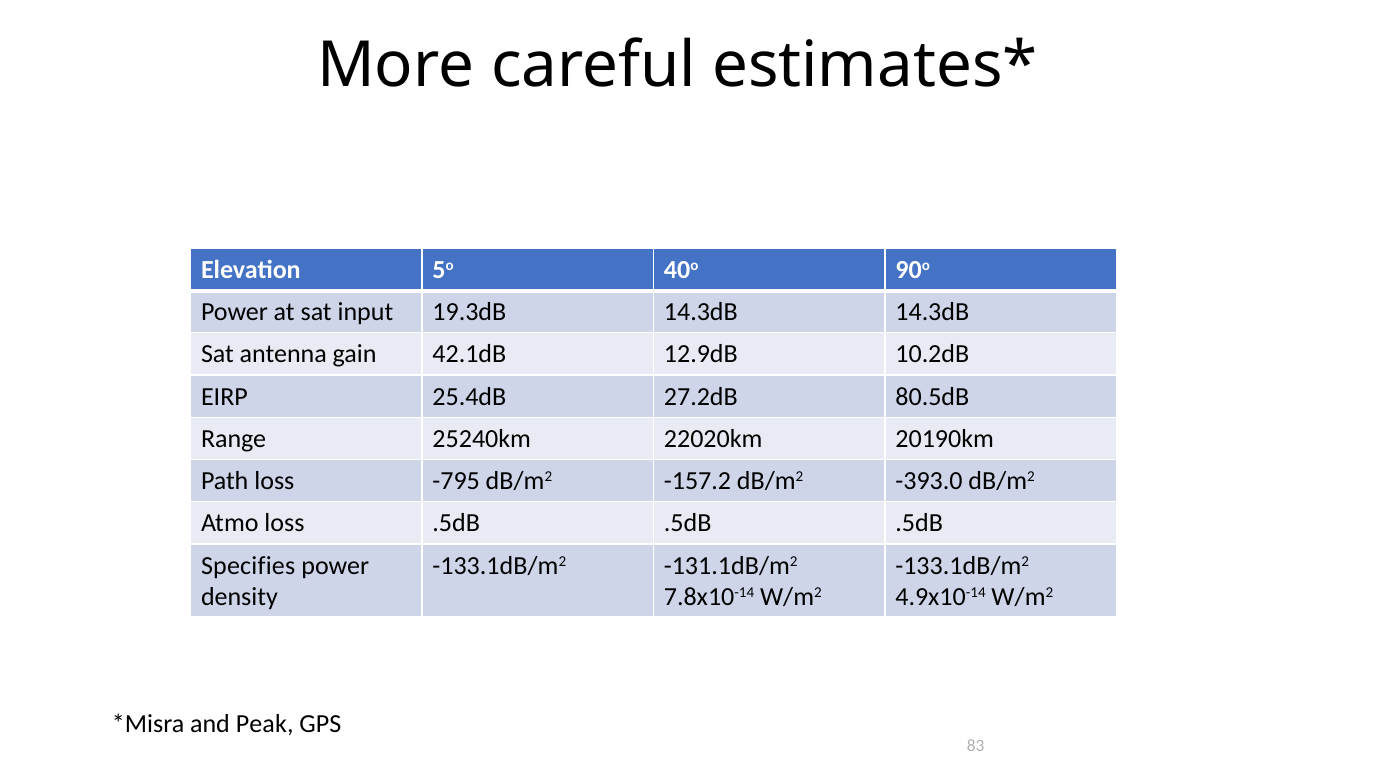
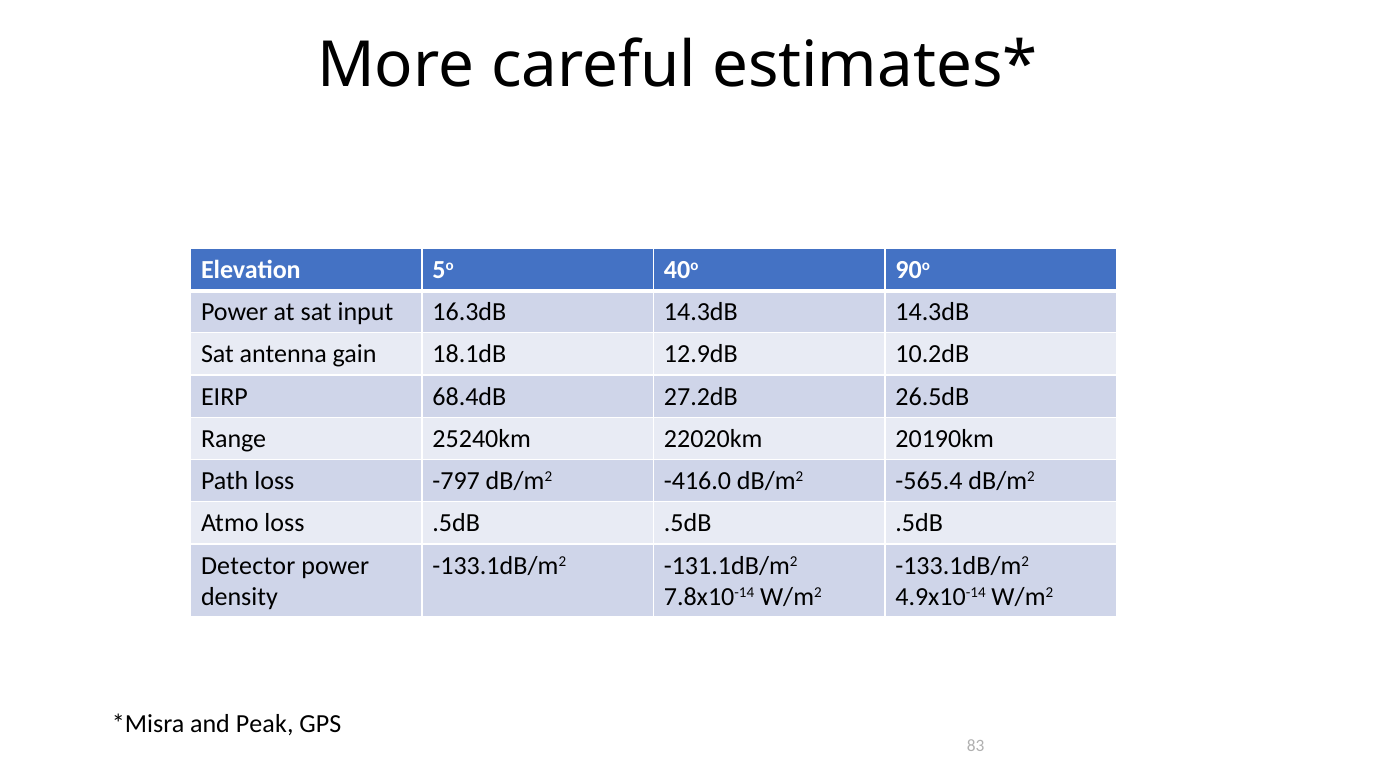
19.3dB: 19.3dB -> 16.3dB (469, 312)
42.1dB: 42.1dB -> 18.1dB (469, 354)
25.4dB: 25.4dB -> 68.4dB (469, 397)
80.5dB: 80.5dB -> 26.5dB (932, 397)
-795: -795 -> -797 (456, 481)
-157.2: -157.2 -> -416.0 (698, 481)
-393.0: -393.0 -> -565.4 (929, 481)
Specifies: Specifies -> Detector (248, 566)
